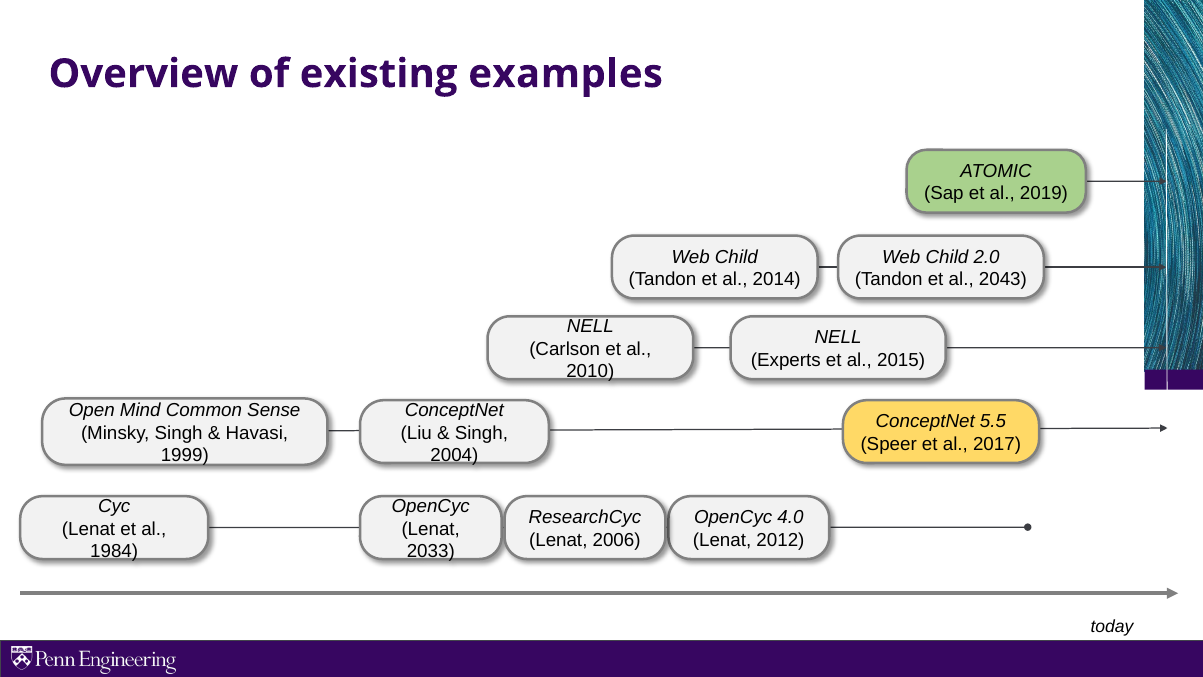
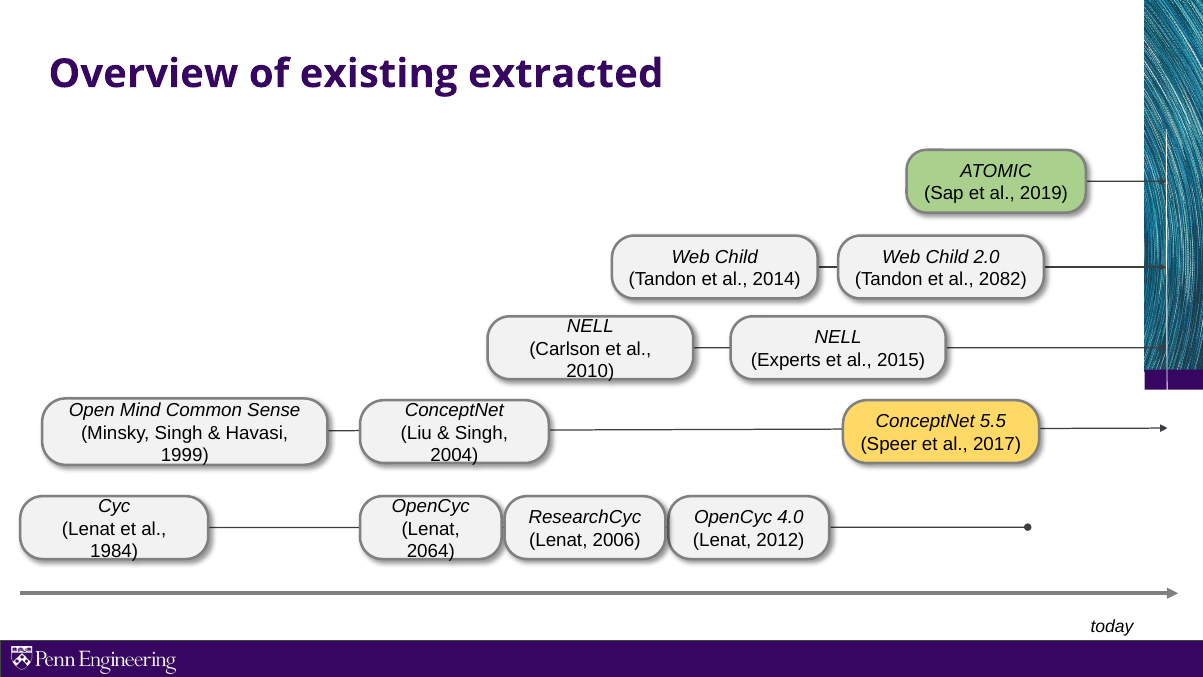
examples: examples -> extracted (566, 74)
2043: 2043 -> 2082 (1003, 279)
2033: 2033 -> 2064 (431, 551)
